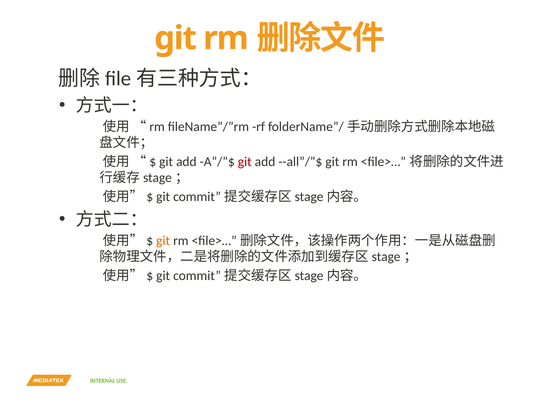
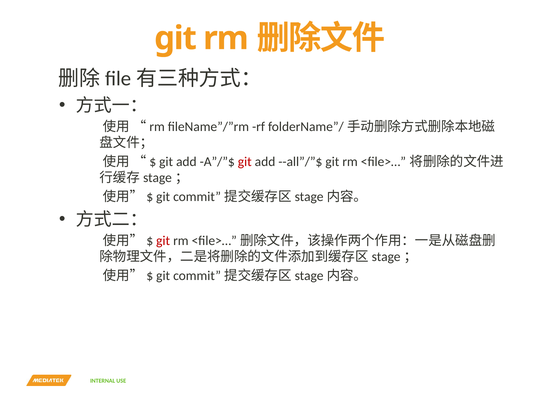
git colour: orange -> red (163, 240)
